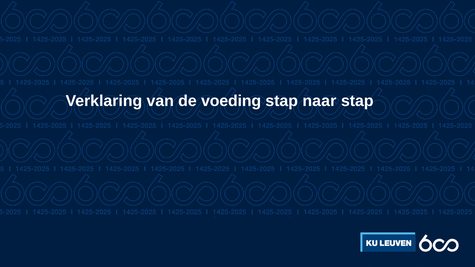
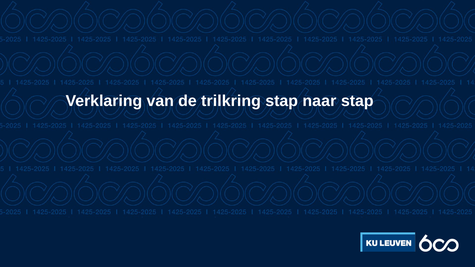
voeding: voeding -> trilkring (231, 101)
